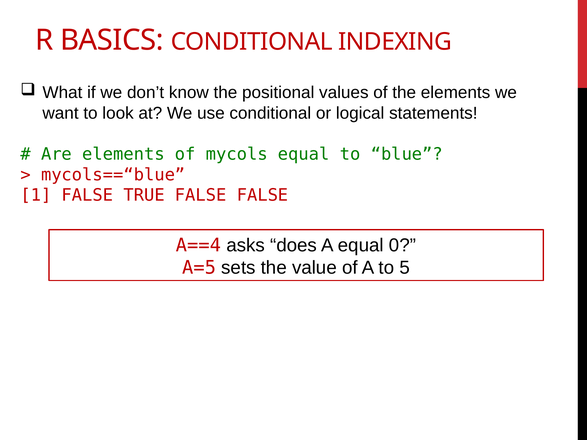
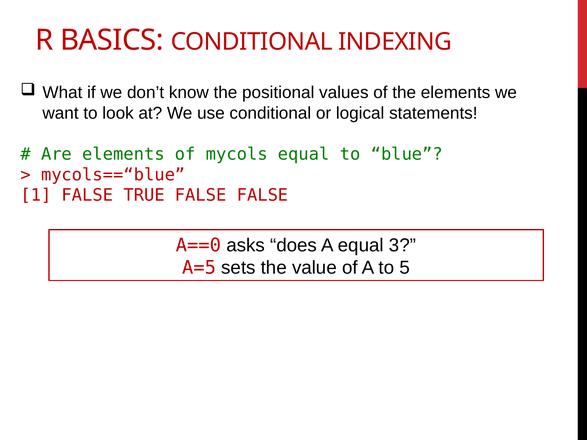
A==4: A==4 -> A==0 (199, 245)
0: 0 -> 3 (402, 245)
